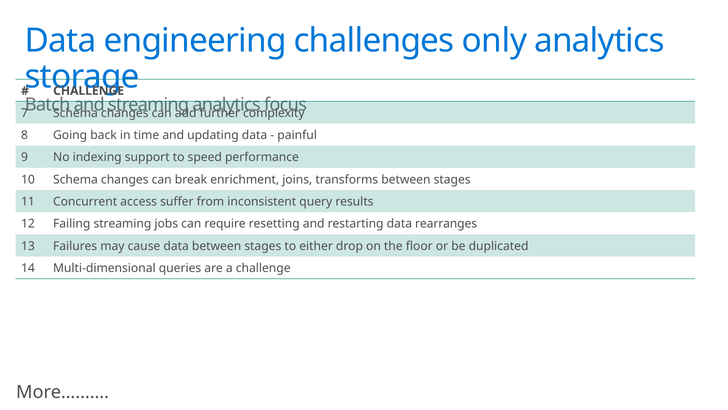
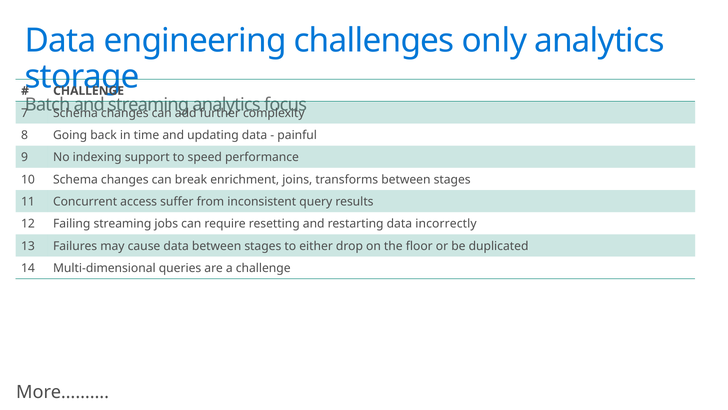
rearranges: rearranges -> incorrectly (446, 224)
